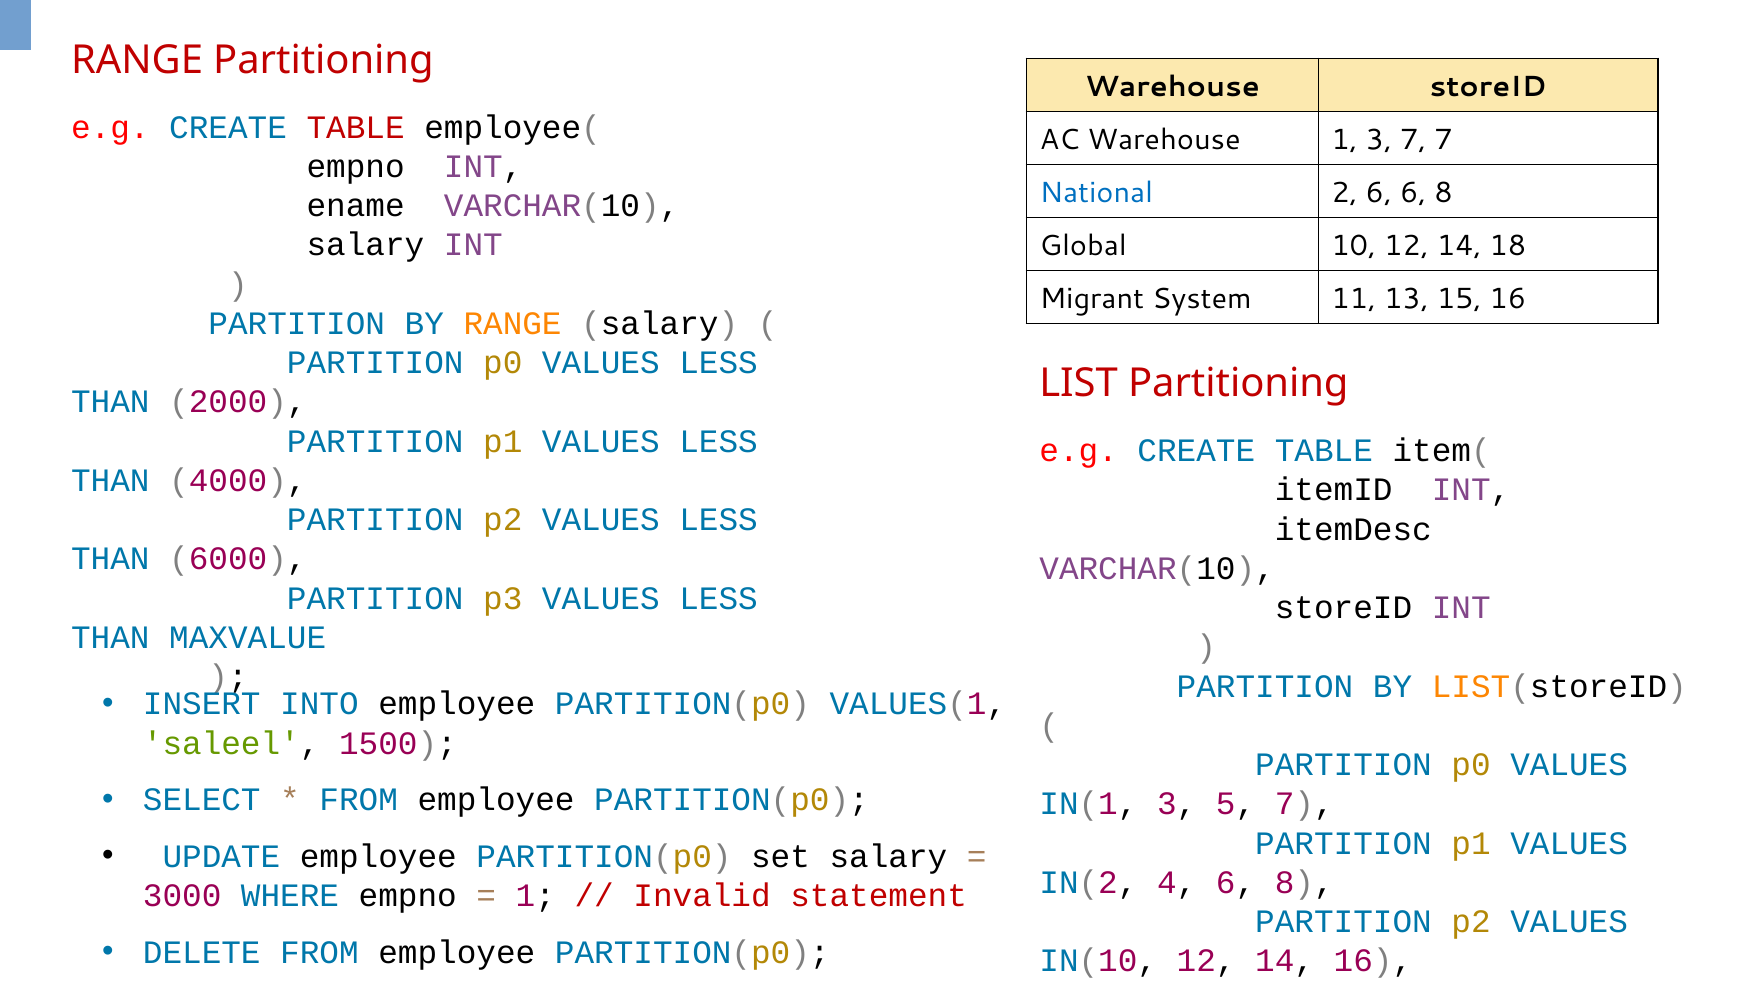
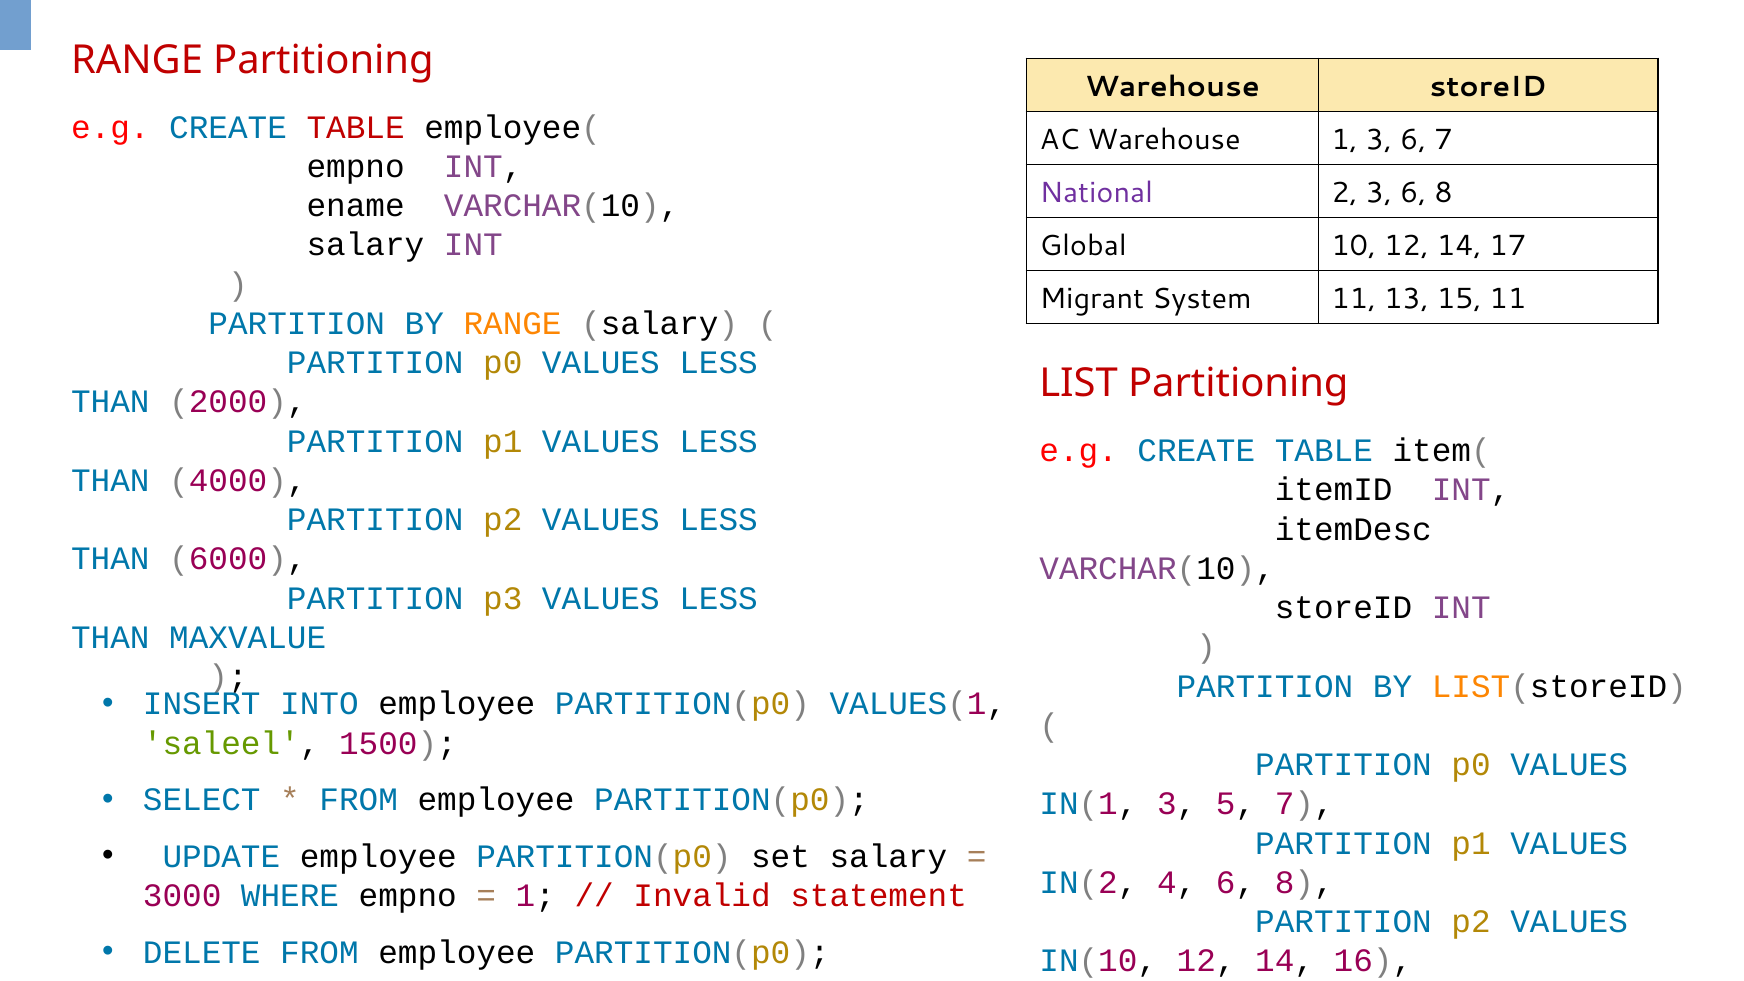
1 3 7: 7 -> 6 (1413, 140)
National colour: blue -> purple (1096, 193)
2 6: 6 -> 3 (1379, 193)
14 18: 18 -> 17 (1508, 246)
15 16: 16 -> 11 (1508, 299)
